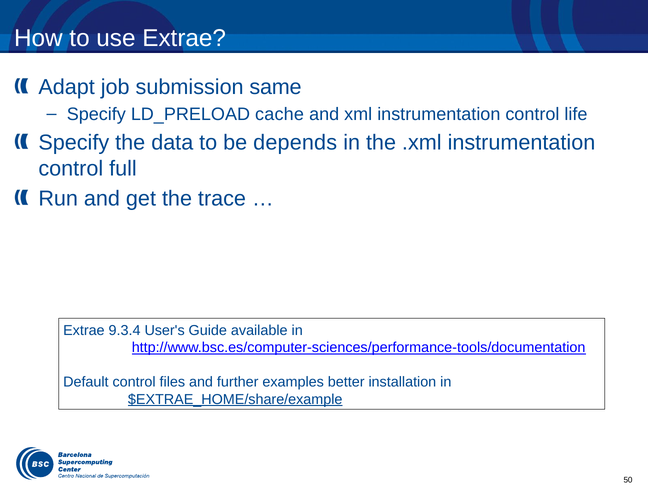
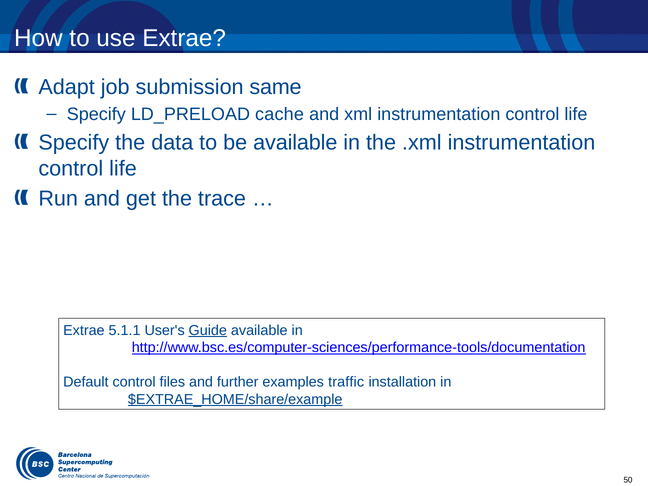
be depends: depends -> available (295, 143)
full: full -> life (123, 169)
9.3.4: 9.3.4 -> 5.1.1 (125, 330)
Guide underline: none -> present (208, 330)
better: better -> traffic (346, 382)
